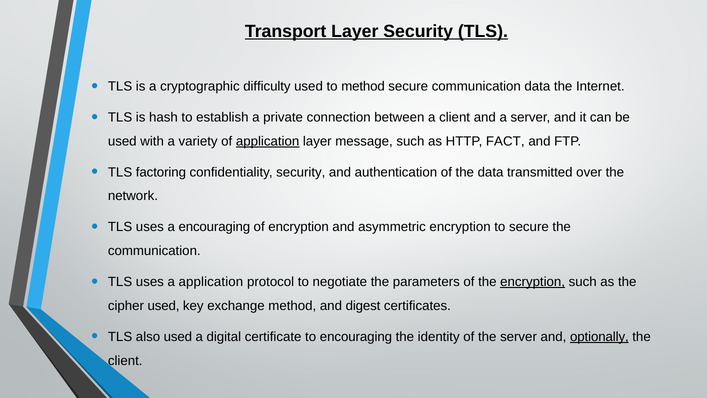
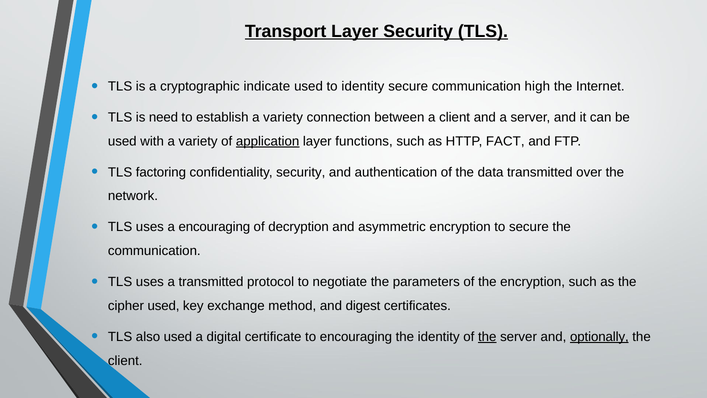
difficulty: difficulty -> indicate (267, 86)
to method: method -> identity (363, 86)
communication data: data -> high (537, 86)
hash: hash -> need (164, 117)
establish a private: private -> variety (283, 117)
message: message -> functions (364, 141)
of encryption: encryption -> decryption (299, 227)
a application: application -> transmitted (211, 282)
encryption underline: present -> none (533, 282)
the underline: none -> present (487, 336)
